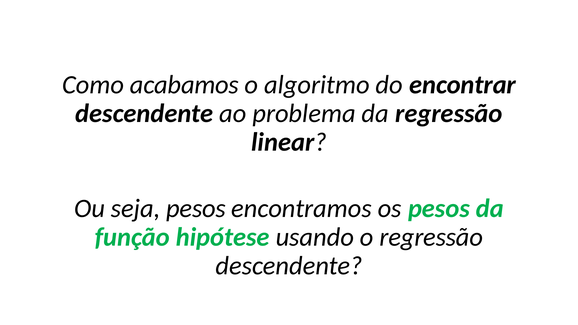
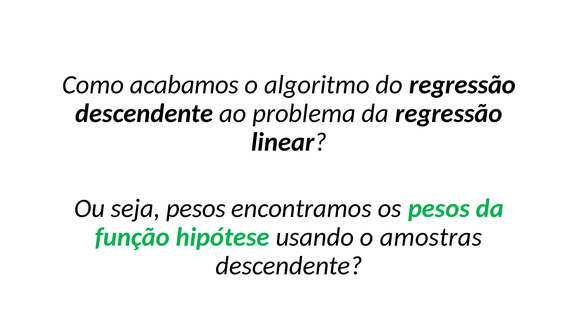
do encontrar: encontrar -> regressão (463, 85)
o regressão: regressão -> amostras (431, 237)
